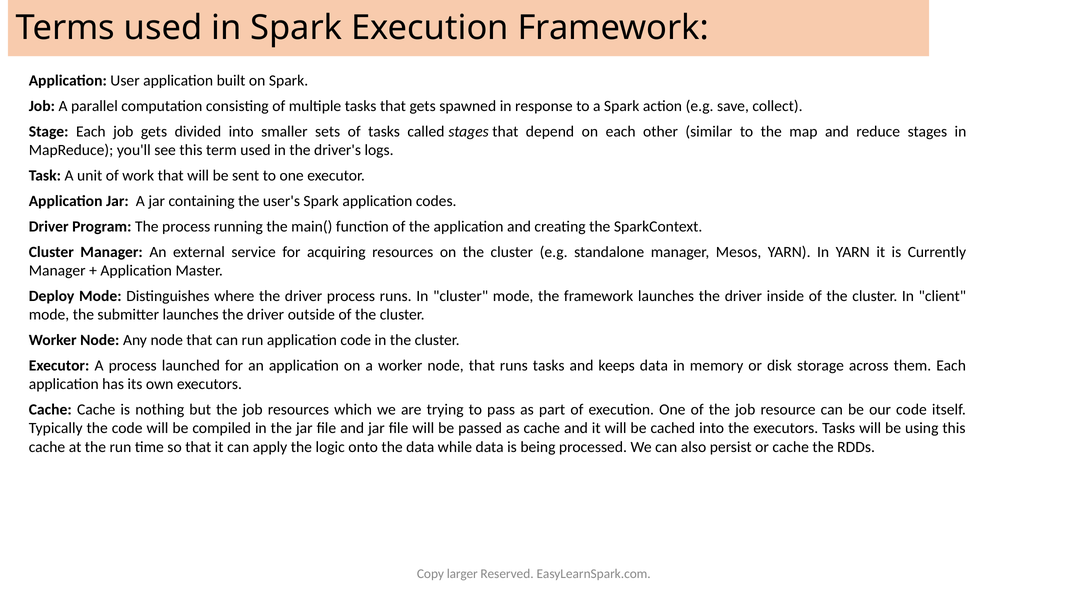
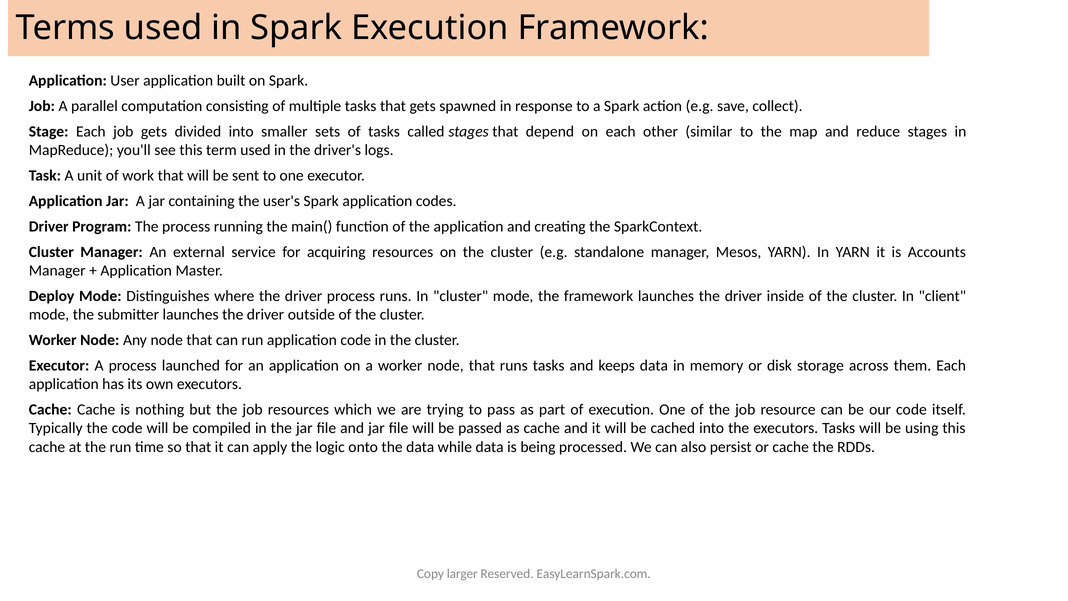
Currently: Currently -> Accounts (937, 252)
